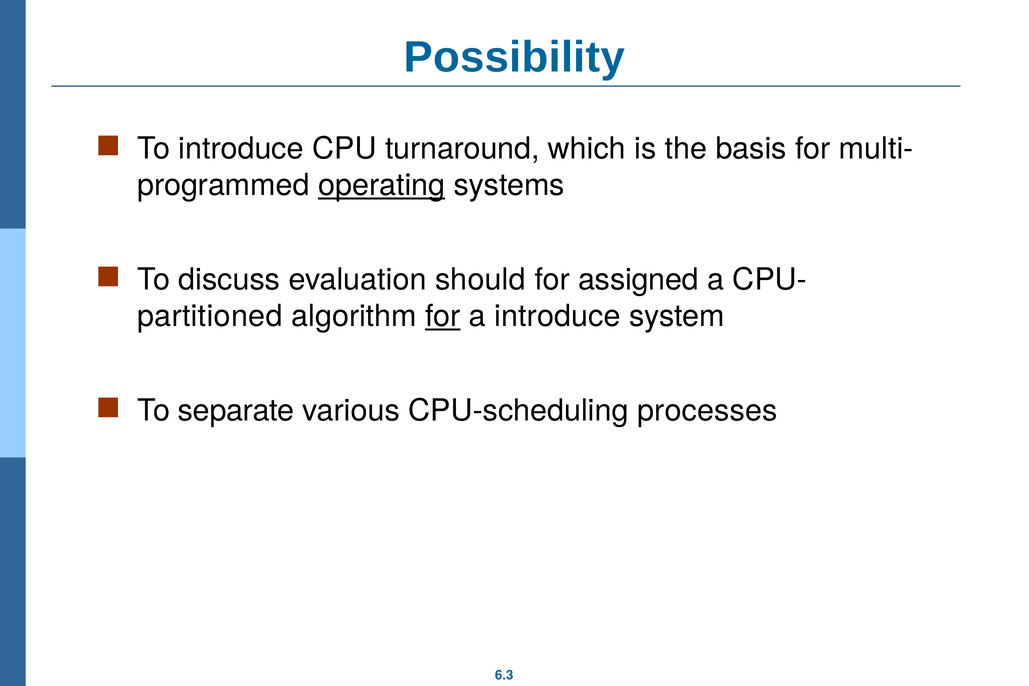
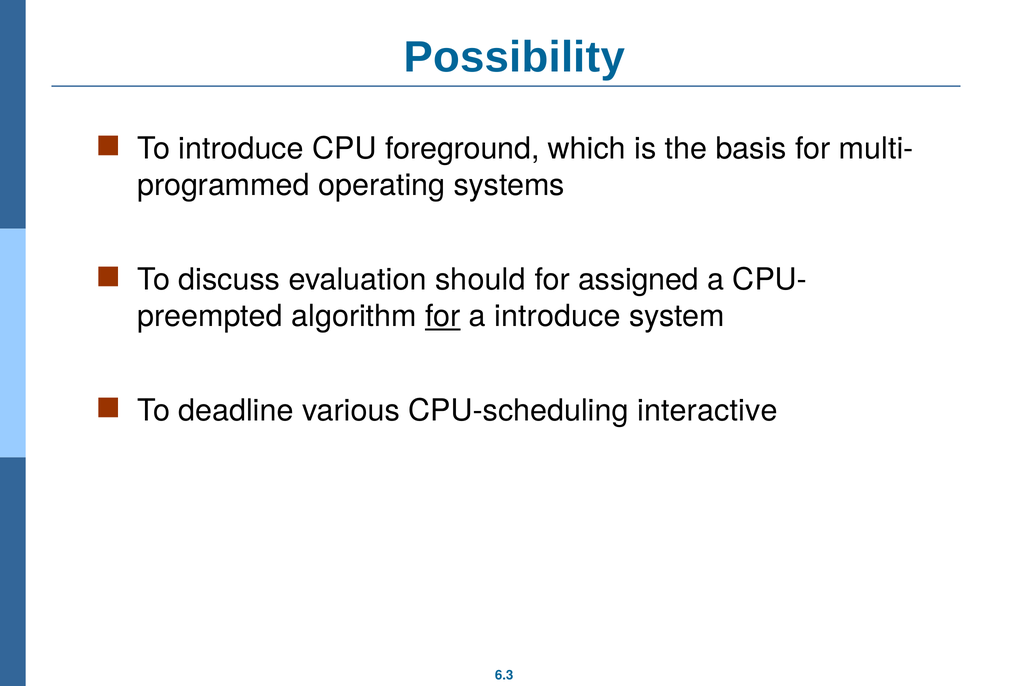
turnaround: turnaround -> foreground (462, 149)
operating underline: present -> none (382, 185)
partitioned: partitioned -> preempted (210, 316)
separate: separate -> deadline (236, 411)
processes: processes -> interactive (707, 411)
